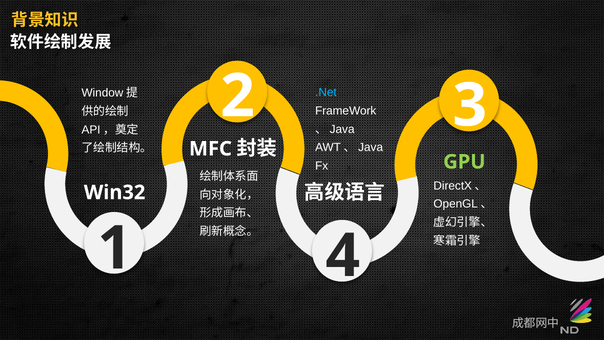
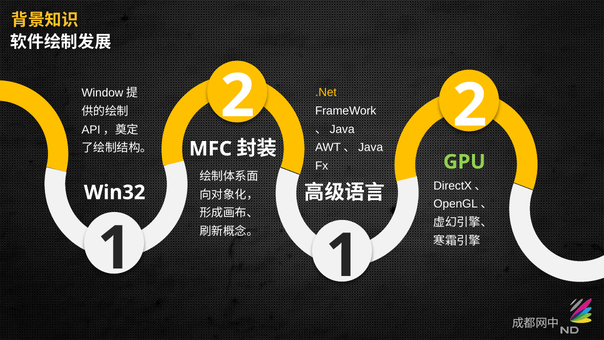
2 3: 3 -> 2 (470, 106)
.Net colour: light blue -> yellow (326, 93)
1 4: 4 -> 1 (343, 256)
